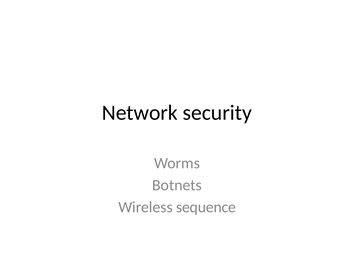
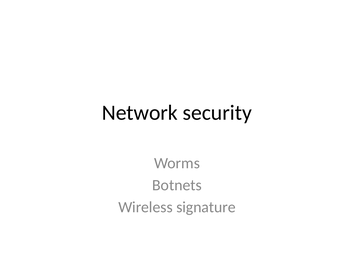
sequence: sequence -> signature (206, 207)
